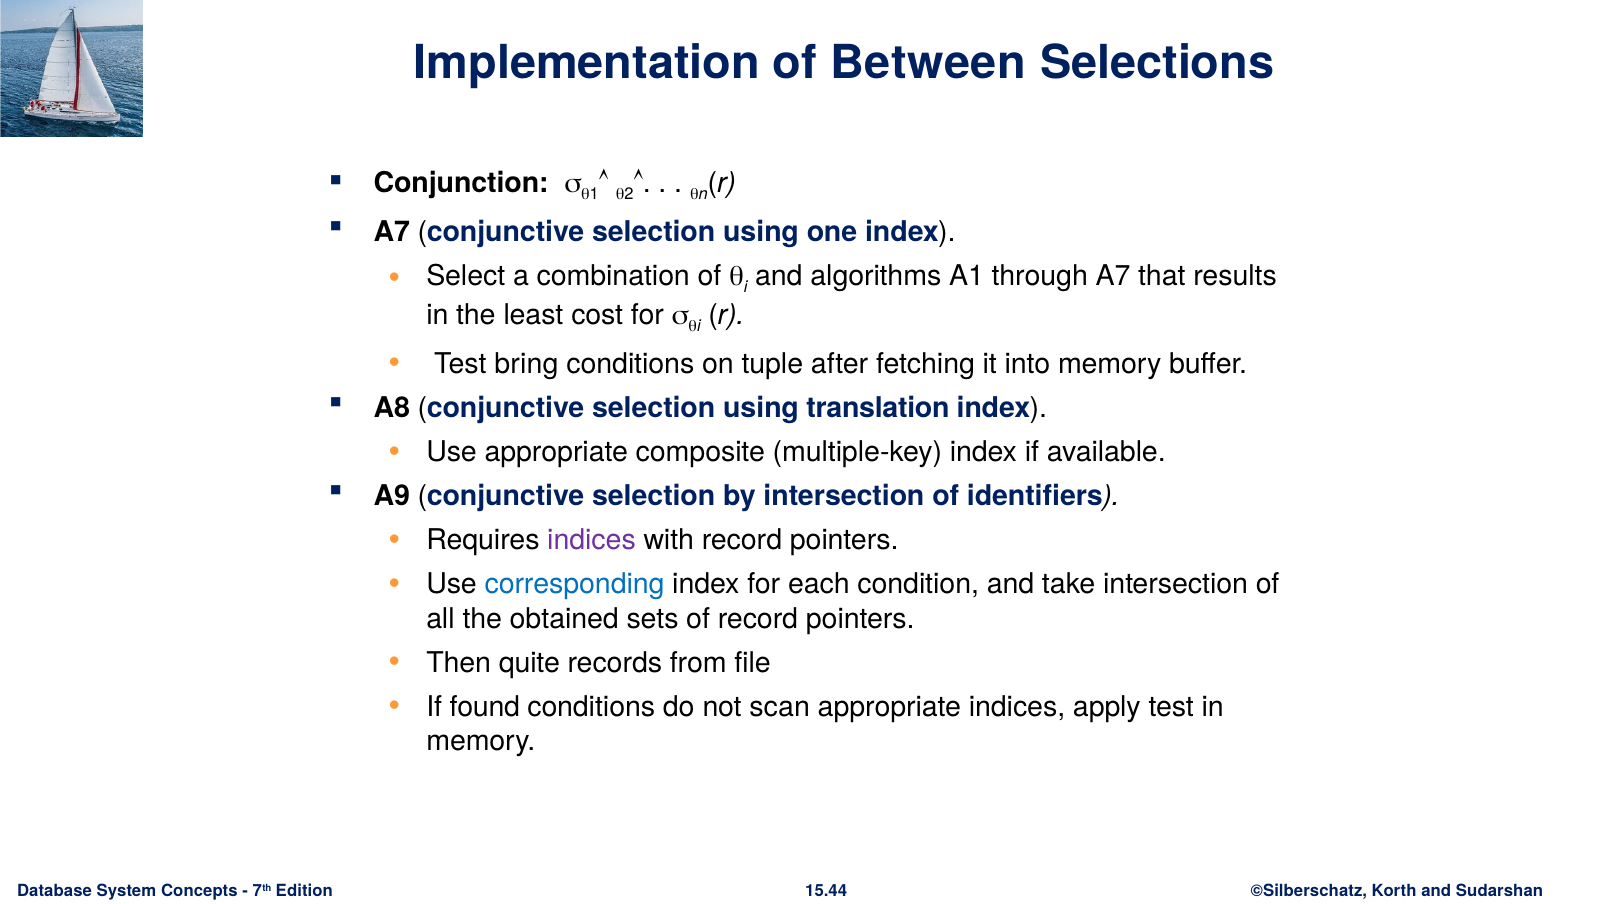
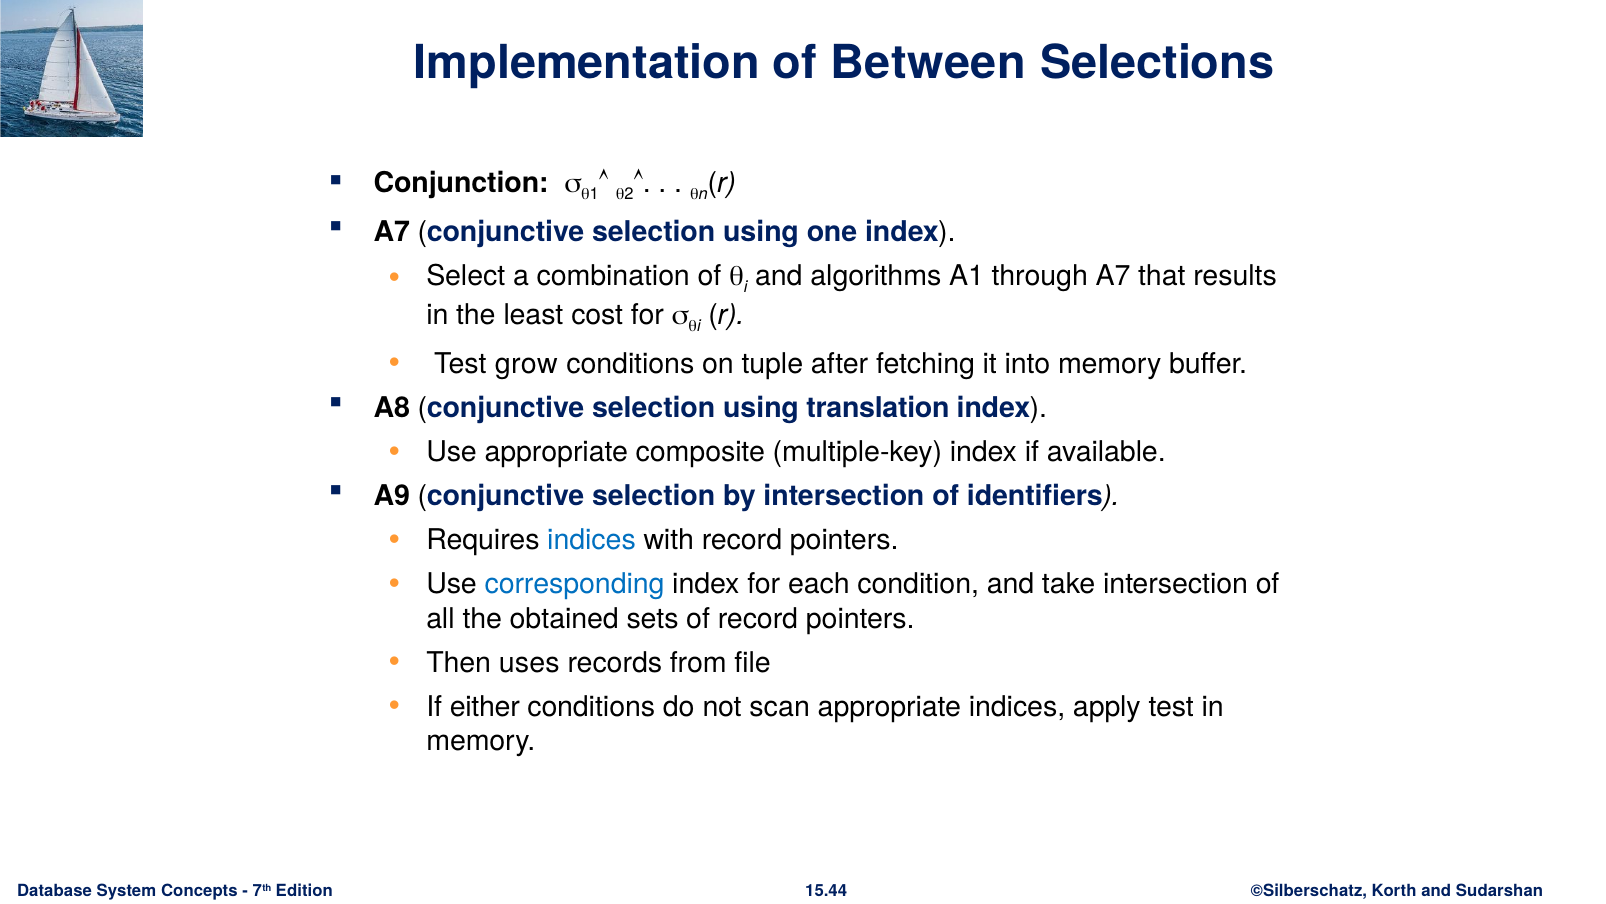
bring: bring -> grow (526, 364)
indices colour: purple -> blue (592, 540)
quite: quite -> uses (529, 662)
found: found -> either (485, 706)
